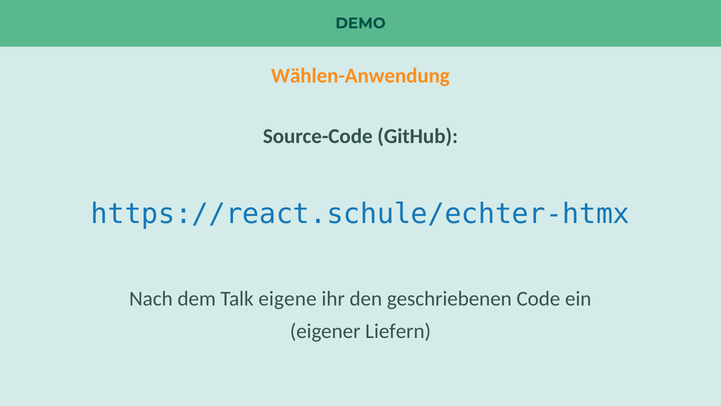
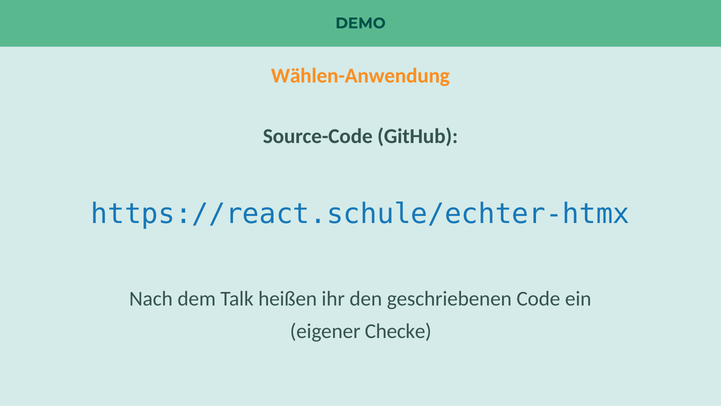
eigene: eigene -> heißen (288, 298)
Liefern: Liefern -> Checke (398, 331)
